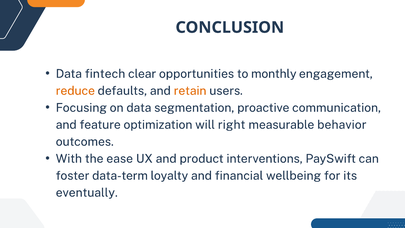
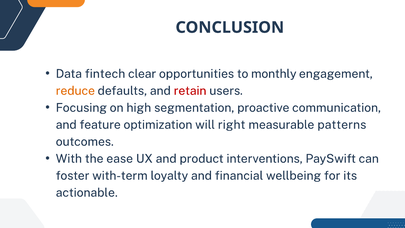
retain colour: orange -> red (190, 91)
on data: data -> high (139, 108)
behavior: behavior -> patterns (342, 125)
data-term: data-term -> with-term (120, 176)
eventually: eventually -> actionable (87, 193)
